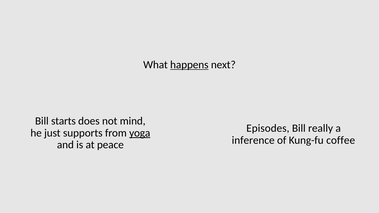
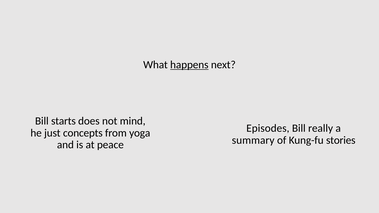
supports: supports -> concepts (83, 133)
yoga underline: present -> none (140, 133)
inference: inference -> summary (253, 140)
coffee: coffee -> stories (341, 140)
